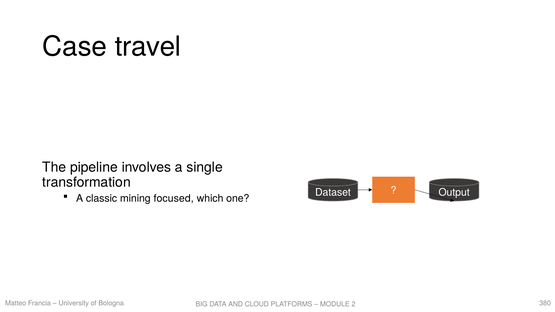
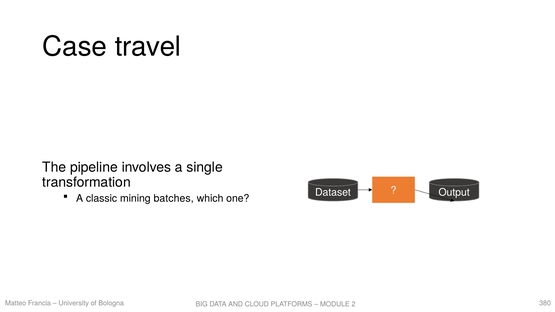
focused: focused -> batches (174, 198)
